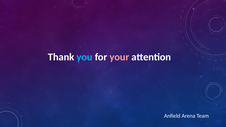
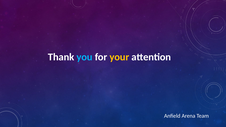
your colour: pink -> yellow (119, 57)
